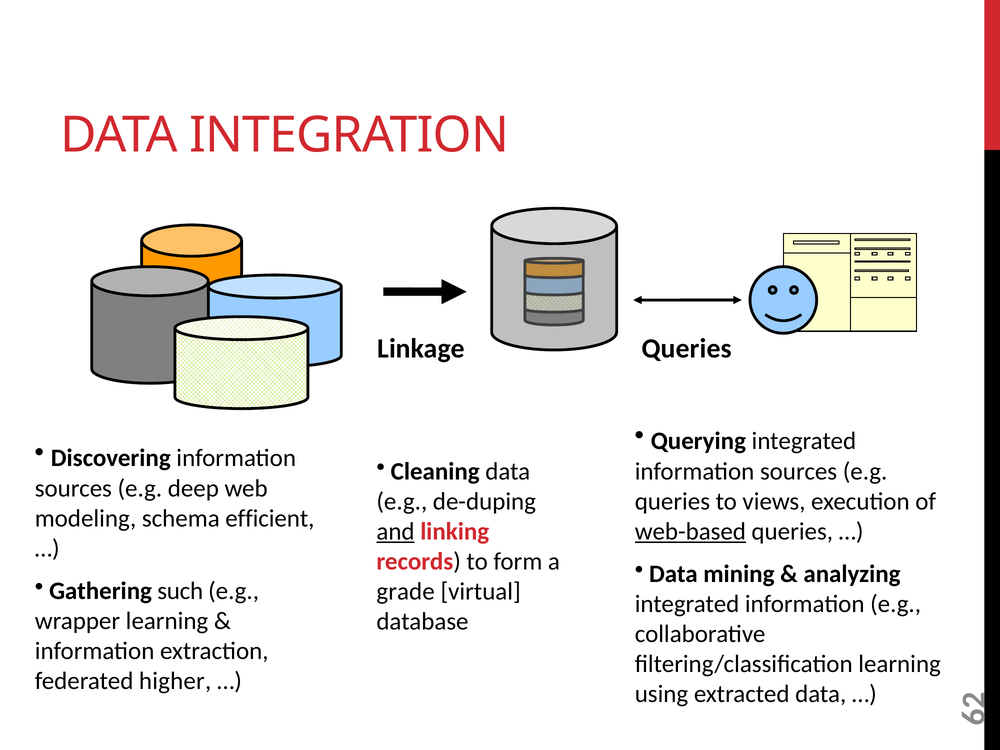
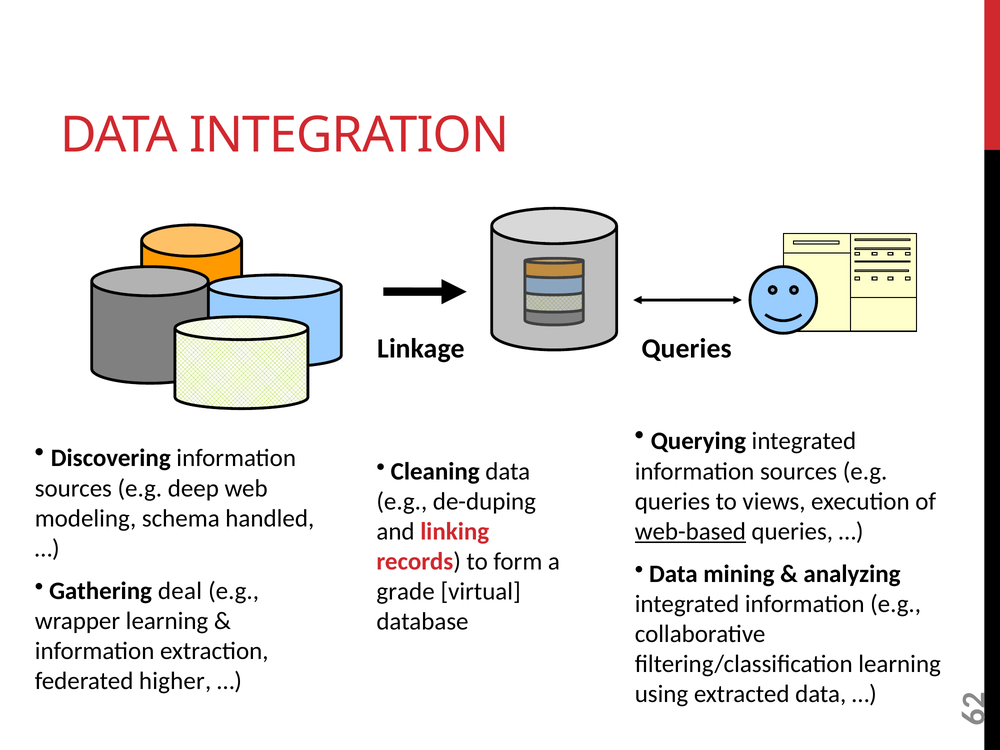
efficient: efficient -> handled (270, 518)
and underline: present -> none (396, 532)
such: such -> deal (180, 591)
